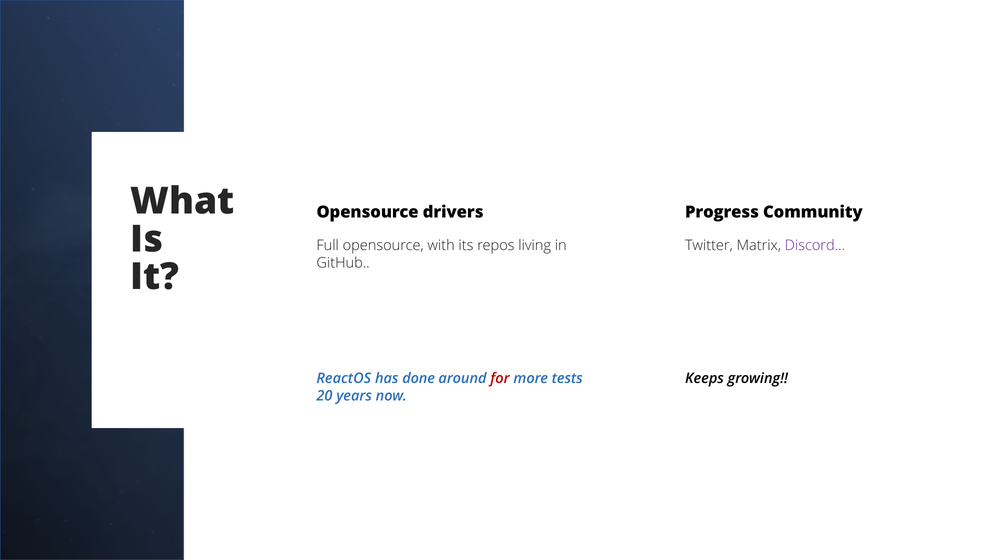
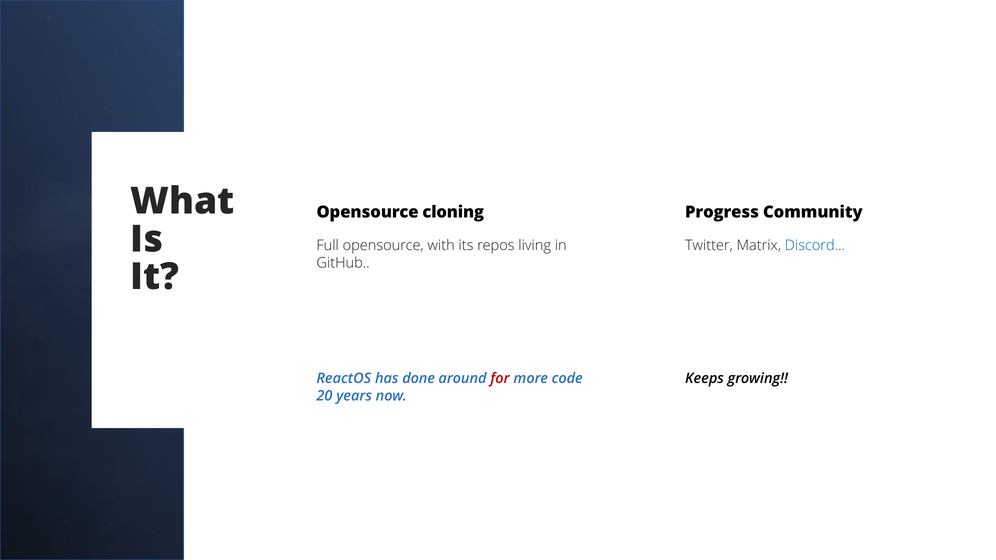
drivers: drivers -> cloning (453, 212)
Discord… colour: purple -> blue (815, 246)
tests: tests -> code (567, 379)
